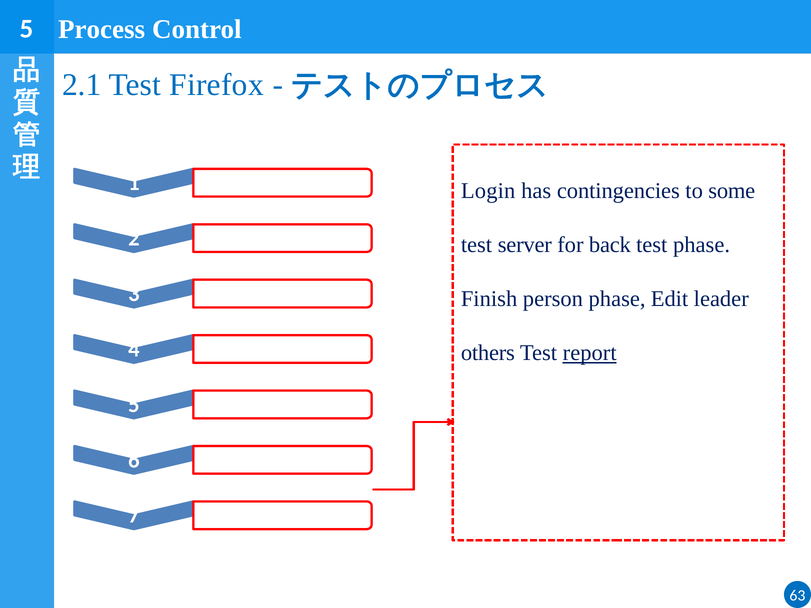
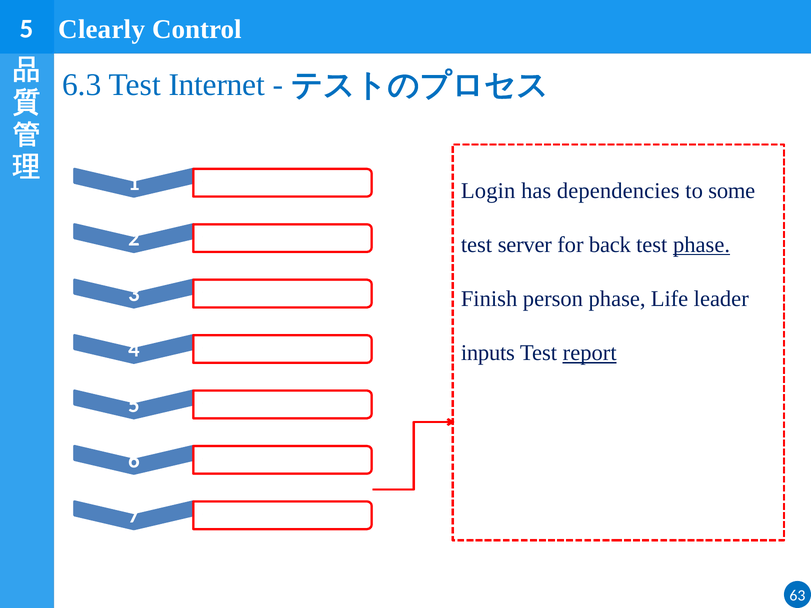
Process: Process -> Clearly (102, 29)
2.1: 2.1 -> 6.3 (82, 85)
Firefox: Firefox -> Internet (217, 85)
contingencies: contingencies -> dependencies (618, 191)
phase underline: none -> present (702, 245)
Edit: Edit -> Life (669, 299)
others: others -> inputs (488, 353)
